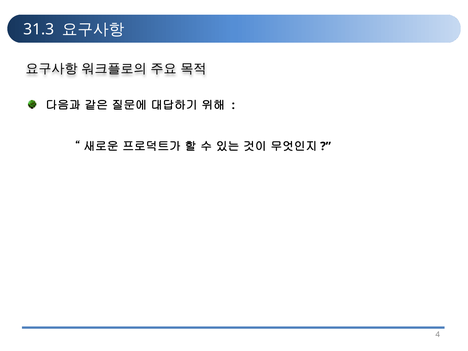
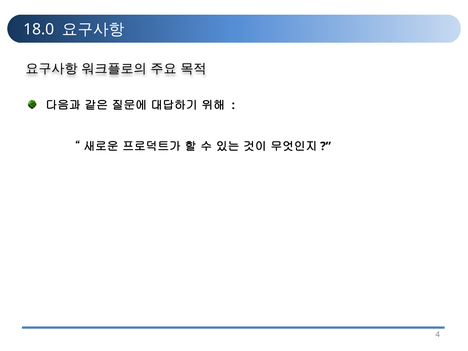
31.3: 31.3 -> 18.0 (39, 30)
